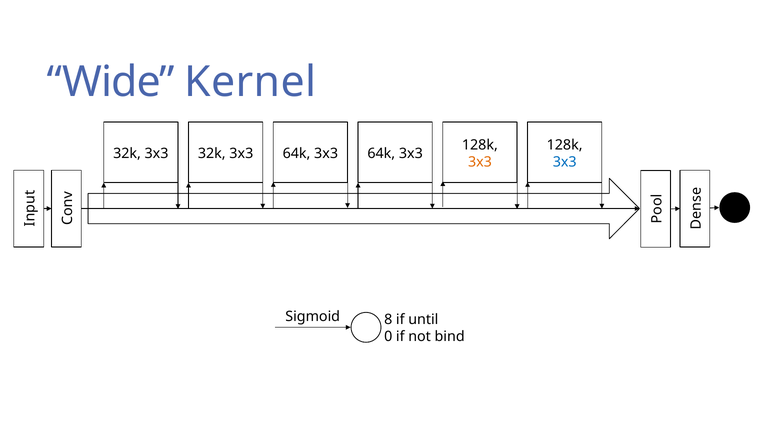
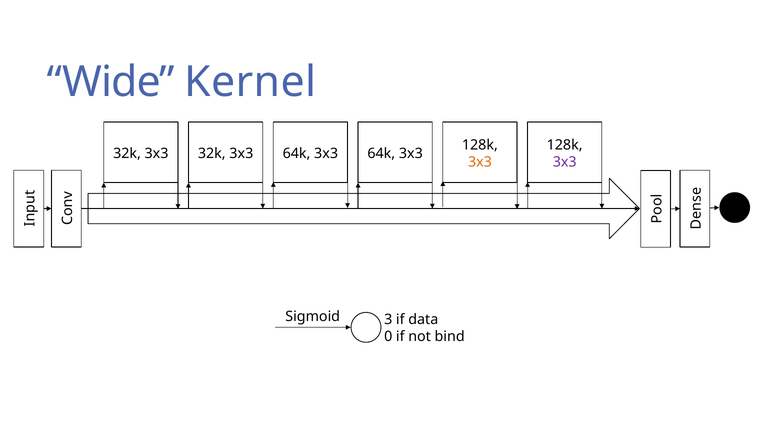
3x3 colour: blue -> purple (565, 162)
8: 8 -> 3 (388, 319)
until: until -> data (423, 319)
